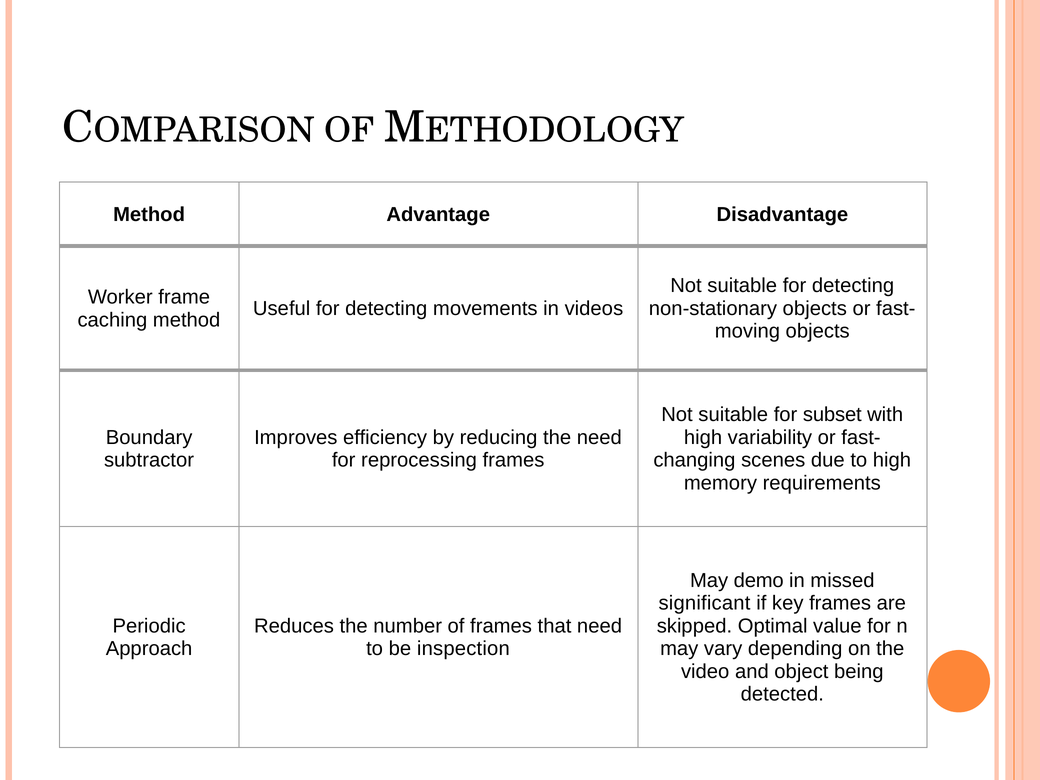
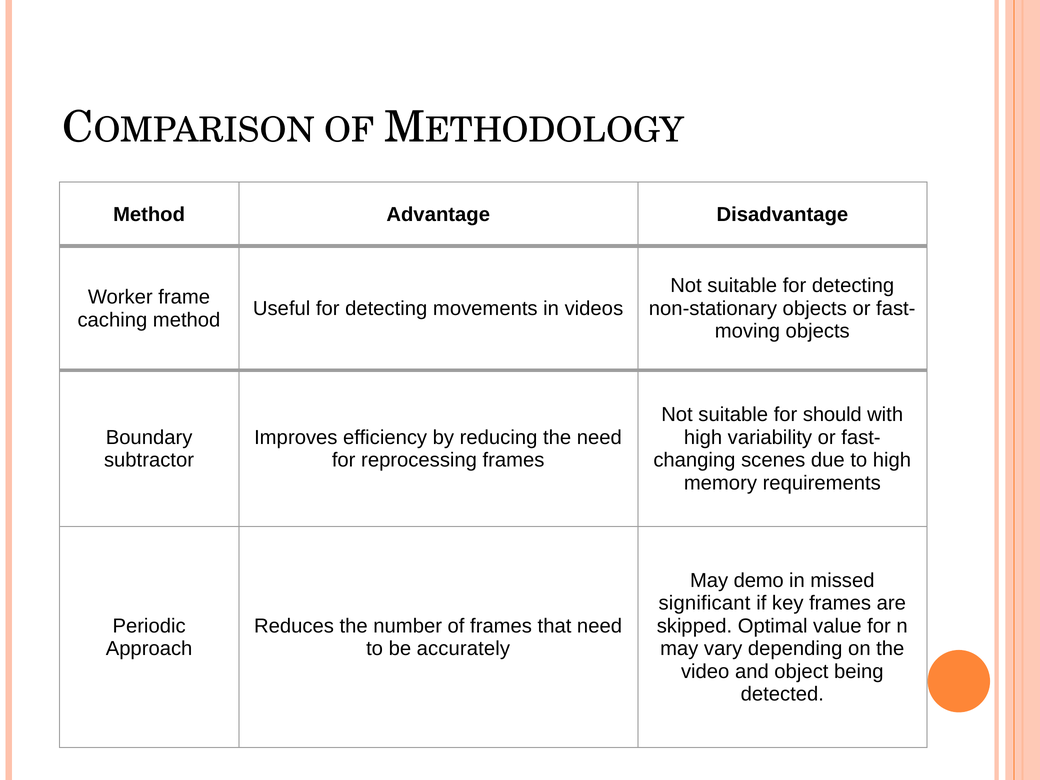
subset: subset -> should (832, 415)
inspection: inspection -> accurately (463, 649)
